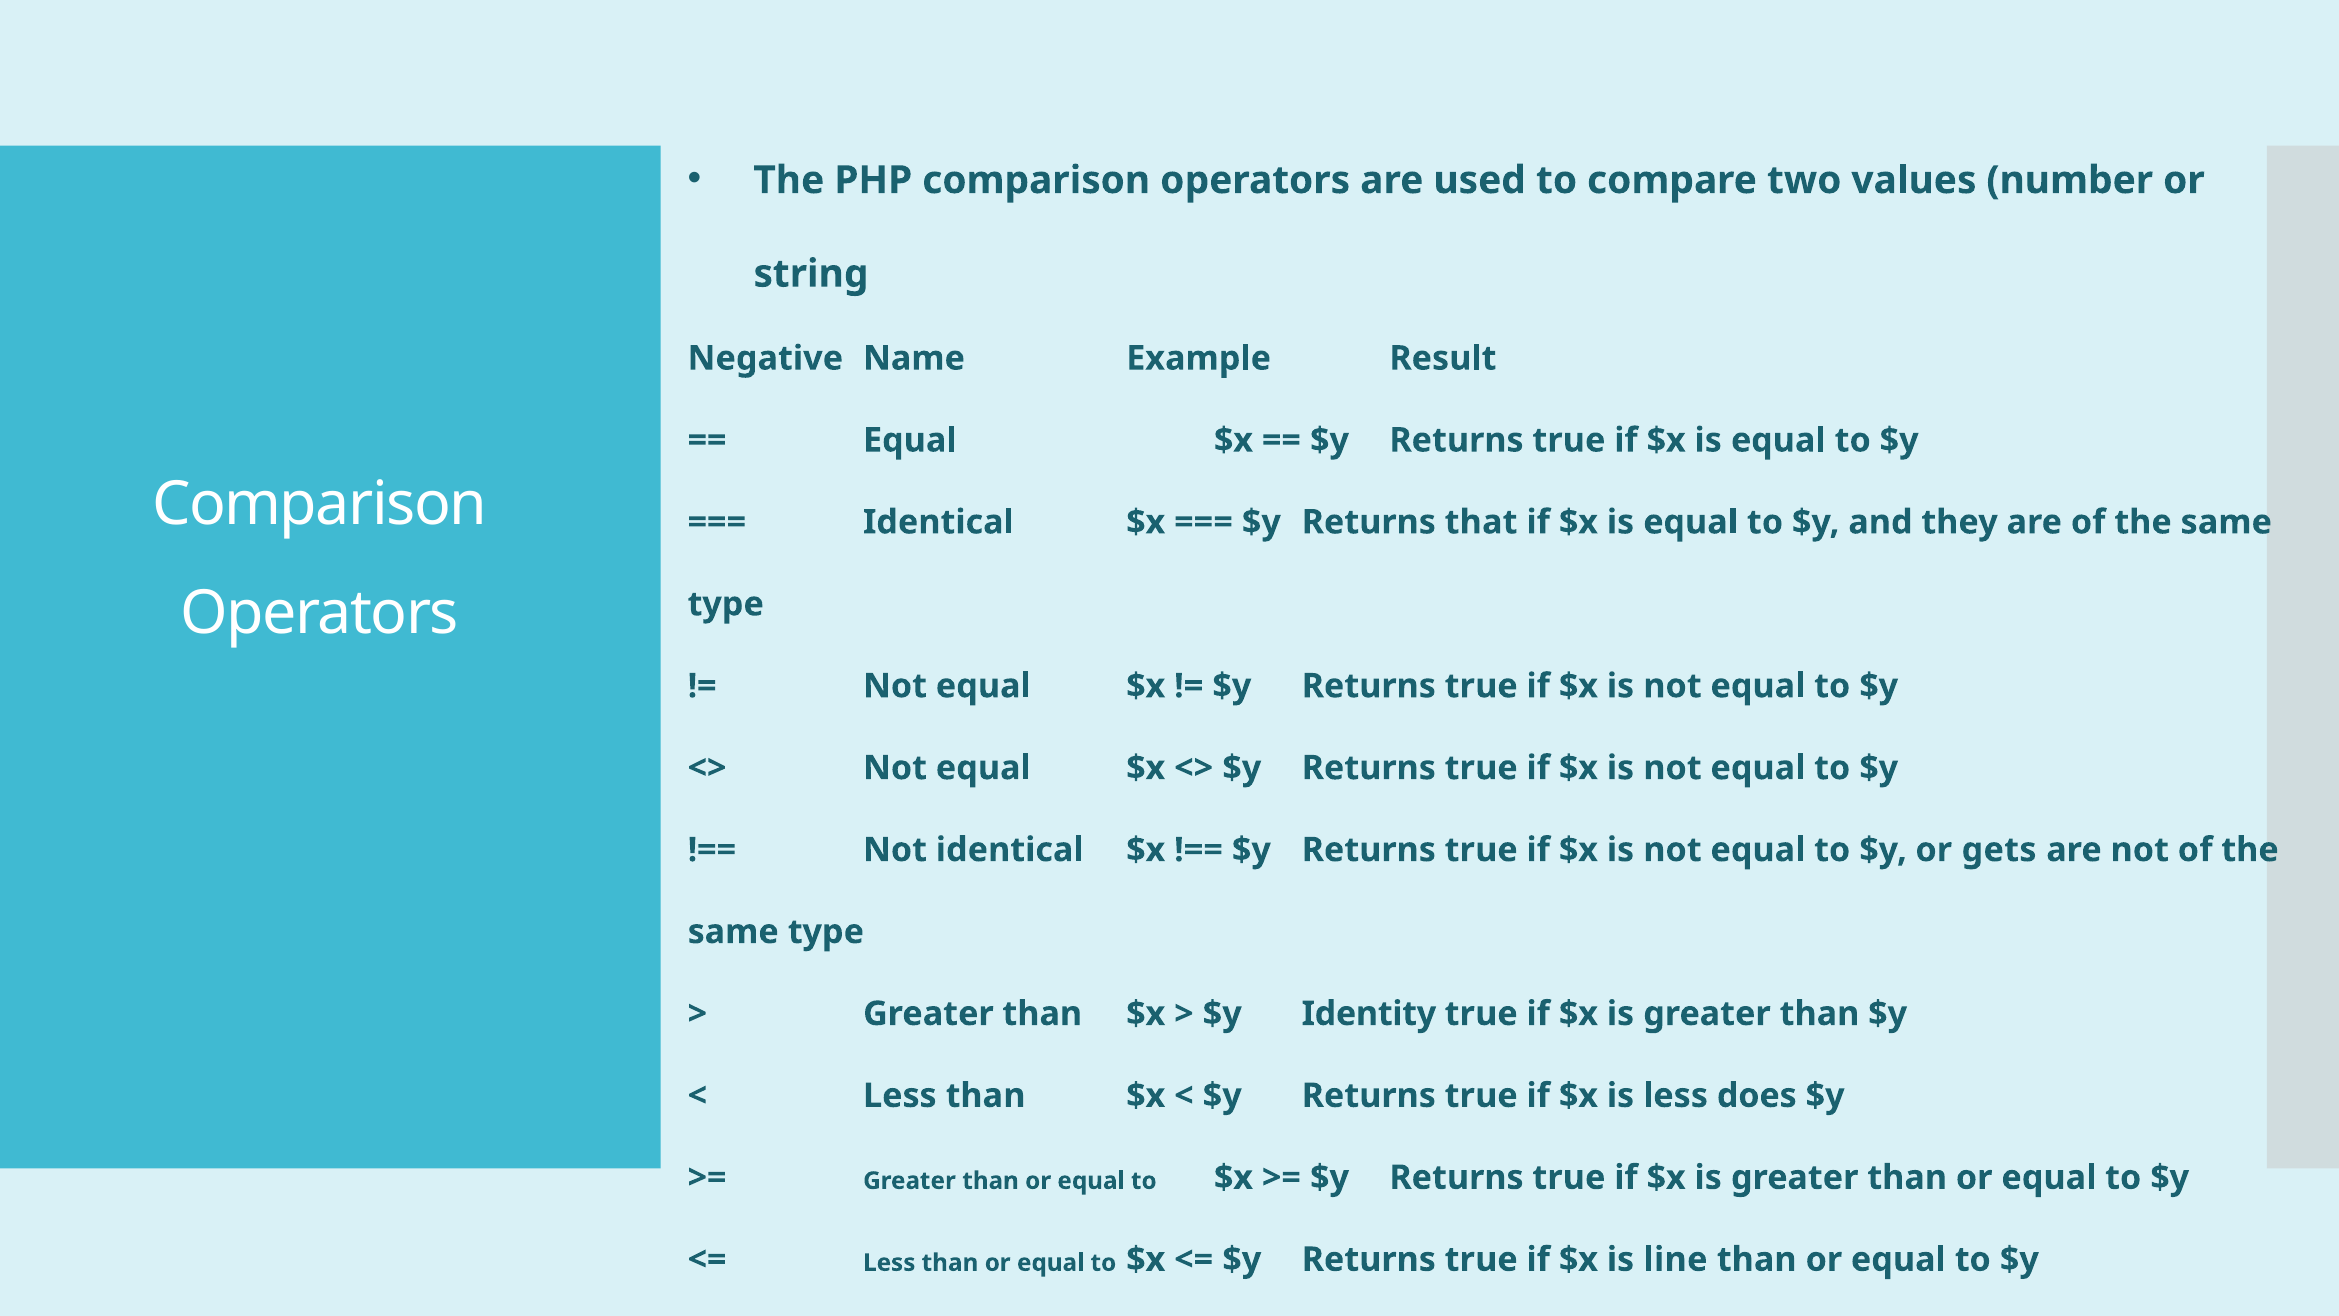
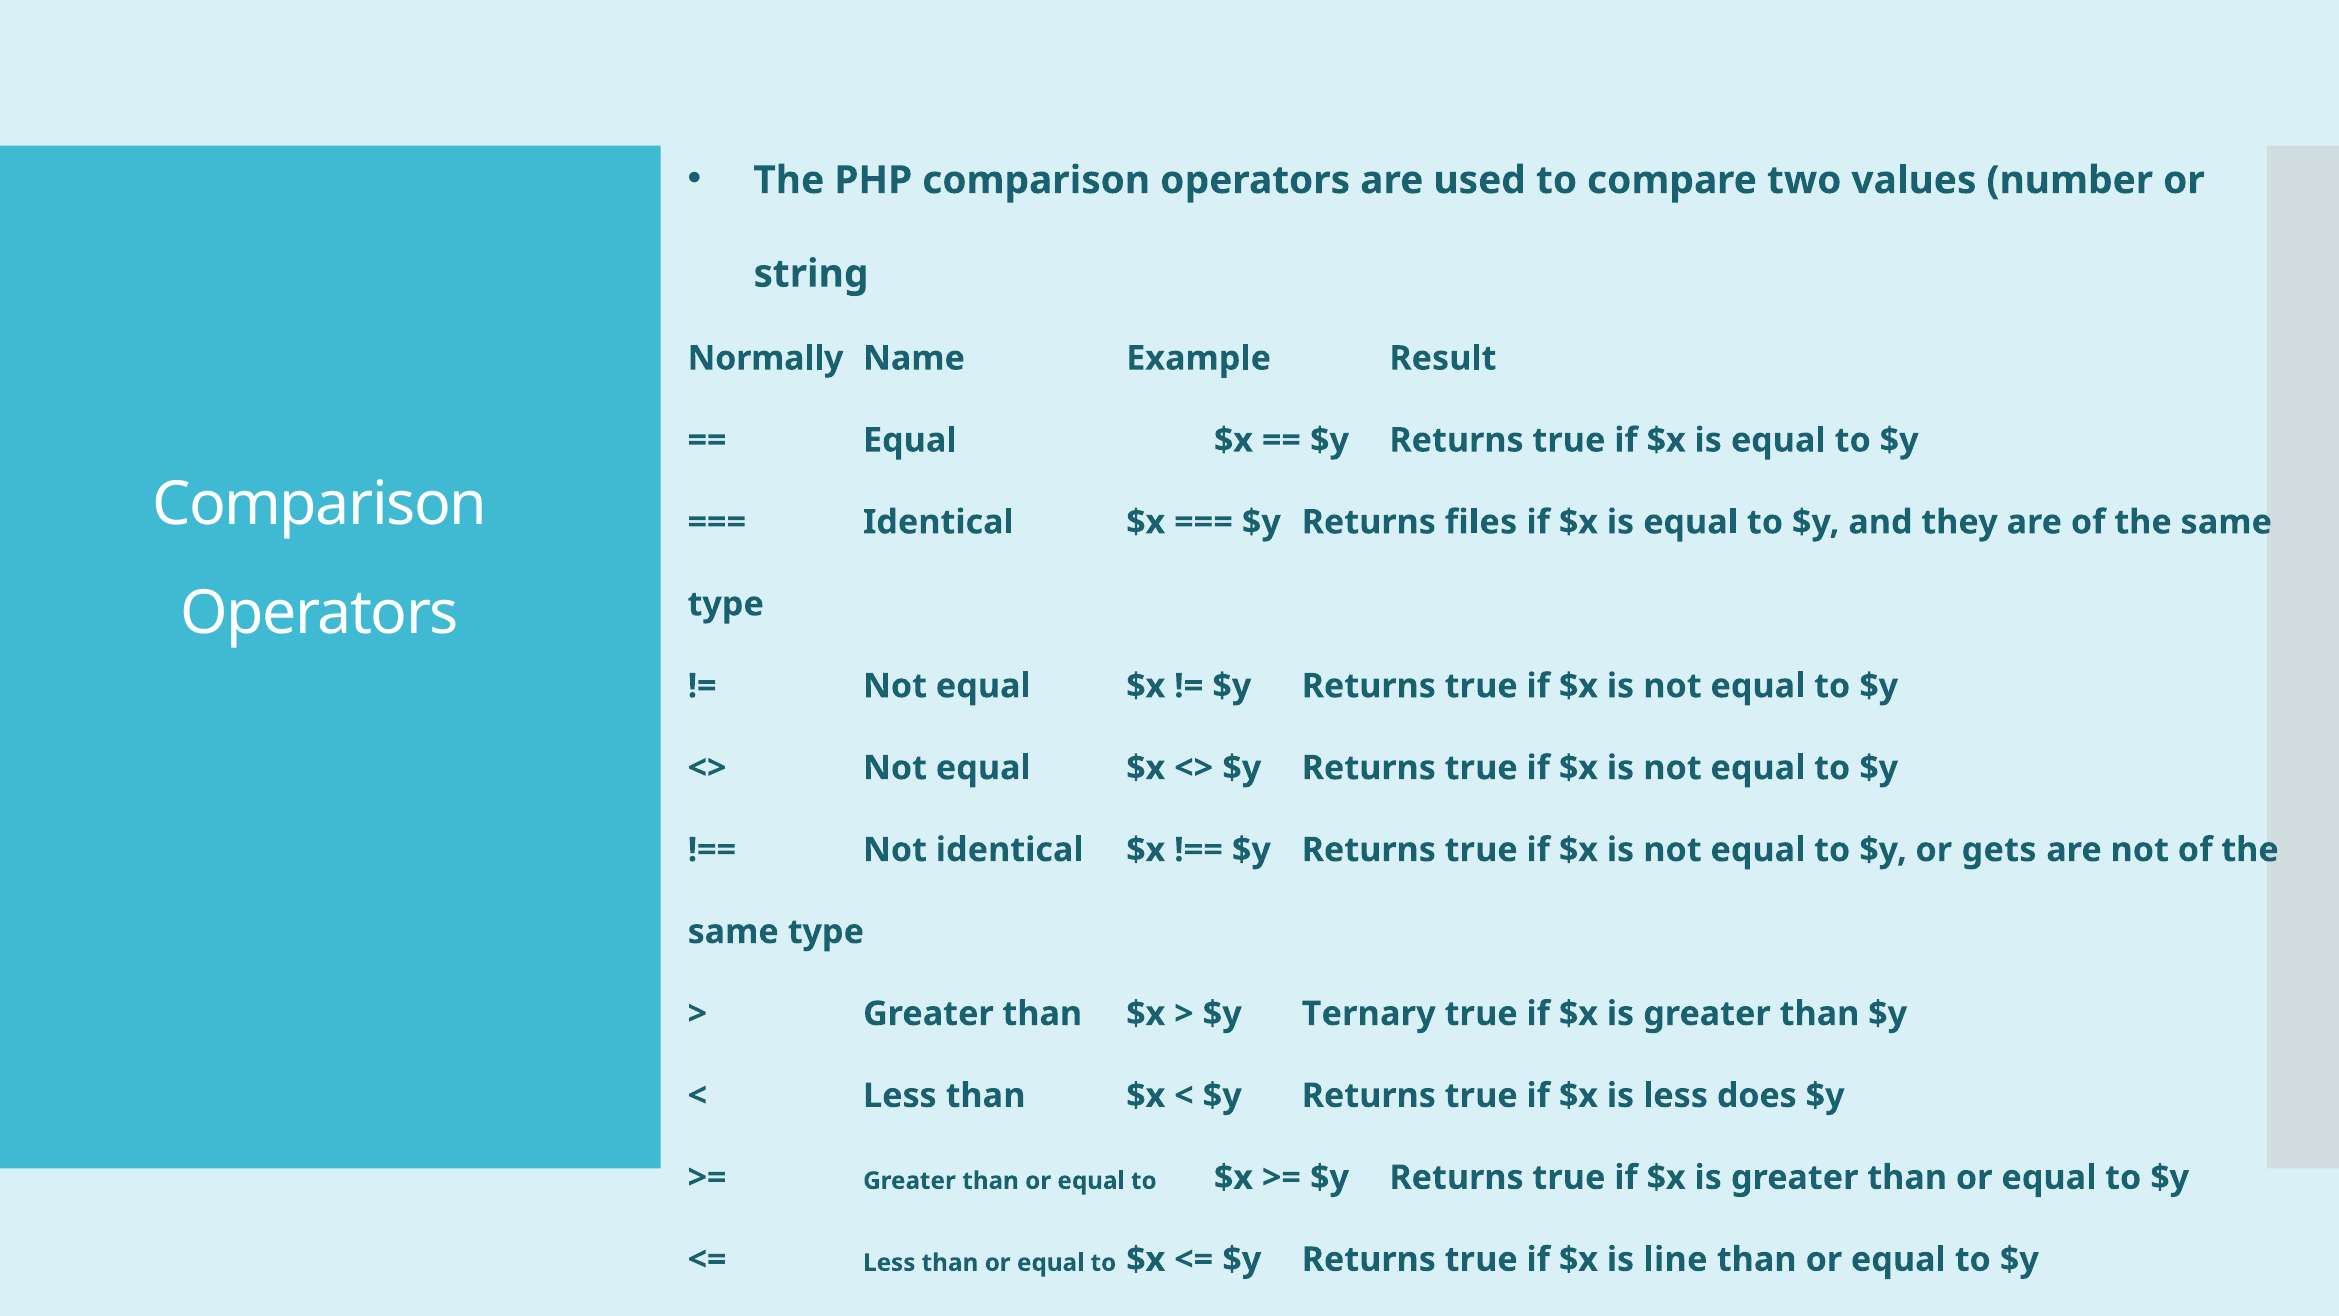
Negative: Negative -> Normally (766, 358)
that: that -> files (1481, 522)
Identity: Identity -> Ternary (1369, 1014)
